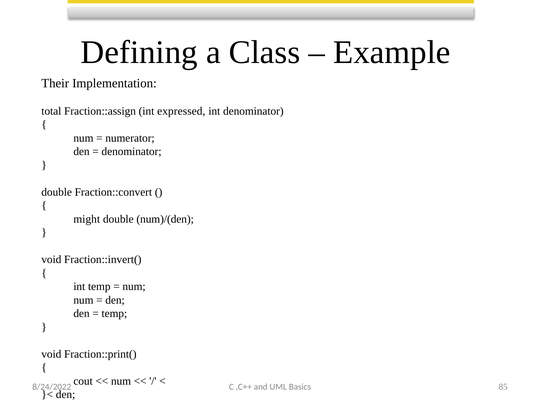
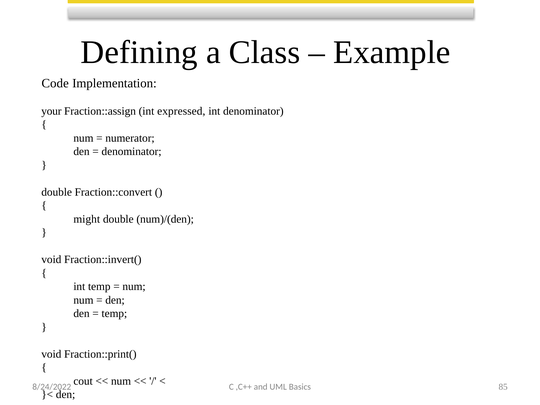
Their: Their -> Code (55, 83)
total: total -> your (51, 111)
